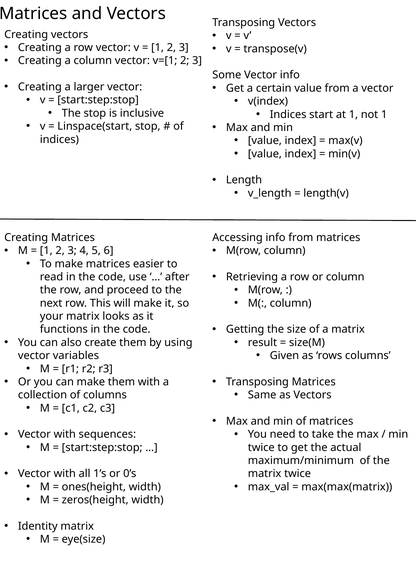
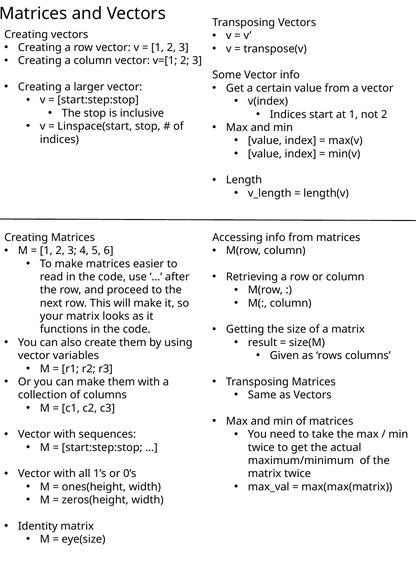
not 1: 1 -> 2 (384, 115)
